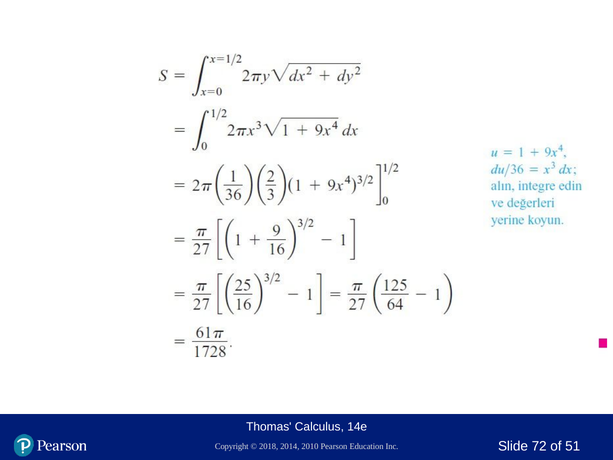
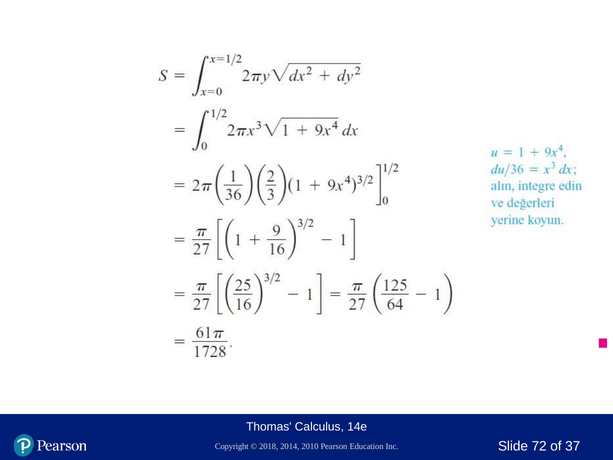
51: 51 -> 37 (573, 446)
